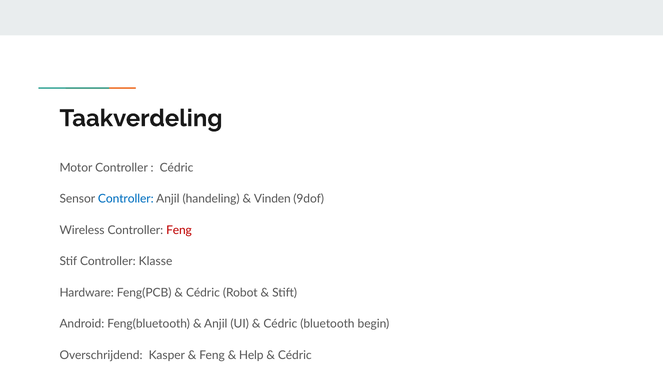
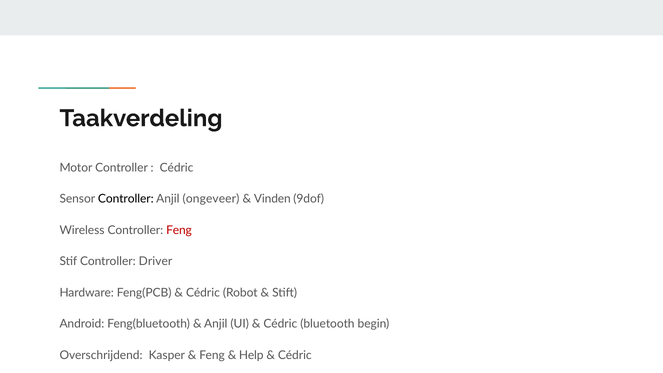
Controller colour: blue -> black (126, 199)
handeling: handeling -> ongeveer (211, 199)
Klasse: Klasse -> Driver (156, 261)
